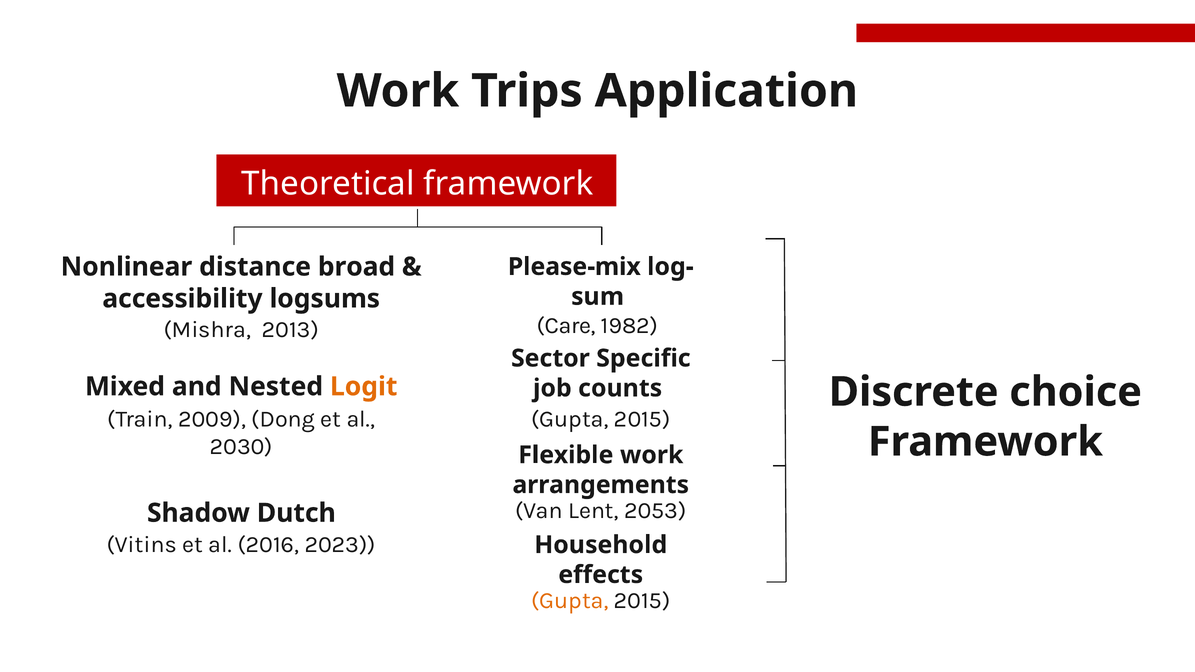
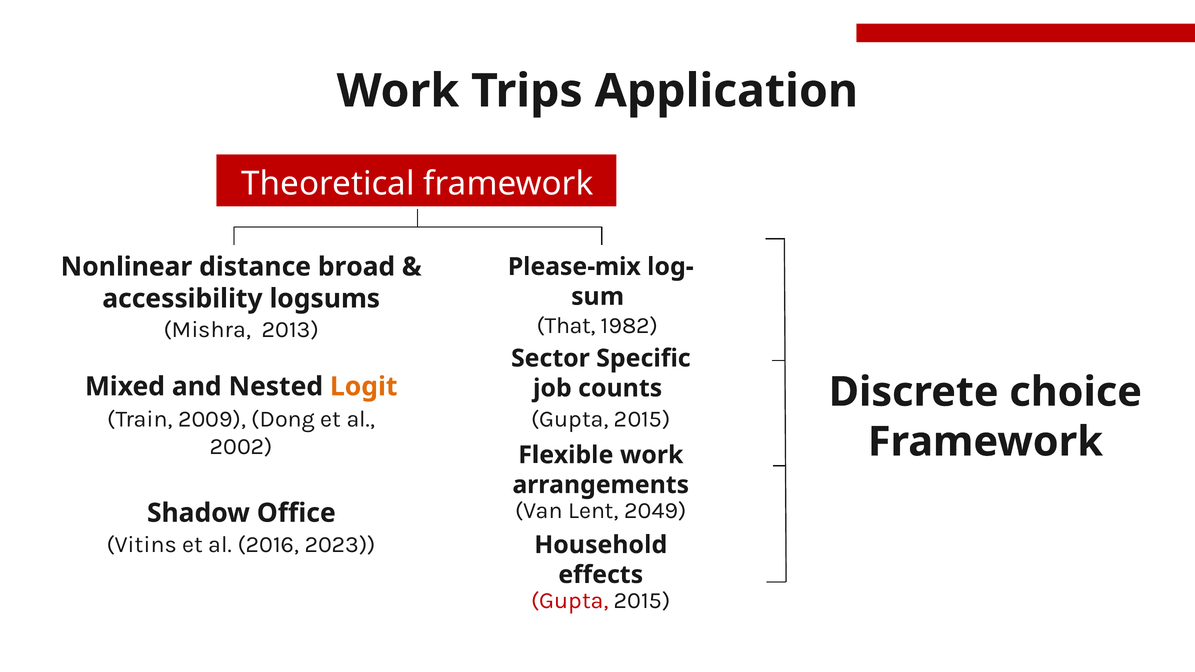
Care: Care -> That (566, 326)
2030: 2030 -> 2002 (241, 447)
2053: 2053 -> 2049 (655, 511)
Dutch: Dutch -> Office (296, 513)
Gupta colour: orange -> red (570, 601)
